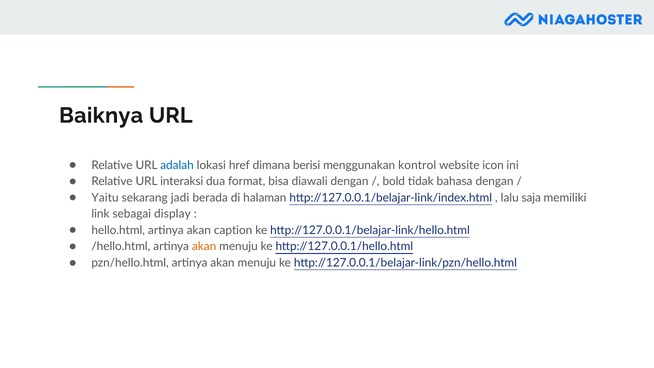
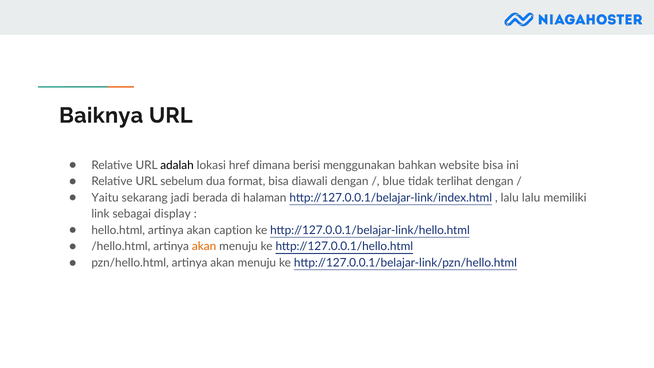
adalah colour: blue -> black (177, 165)
kontrol: kontrol -> bahkan (417, 165)
website icon: icon -> bisa (493, 165)
interaksi: interaksi -> sebelum (182, 181)
bold: bold -> blue (394, 181)
bahasa: bahasa -> terlihat (455, 181)
lalu saja: saja -> lalu (531, 198)
